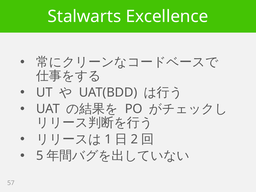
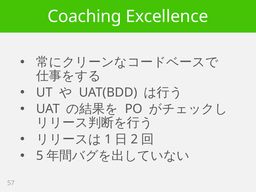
Stalwarts: Stalwarts -> Coaching (84, 16)
